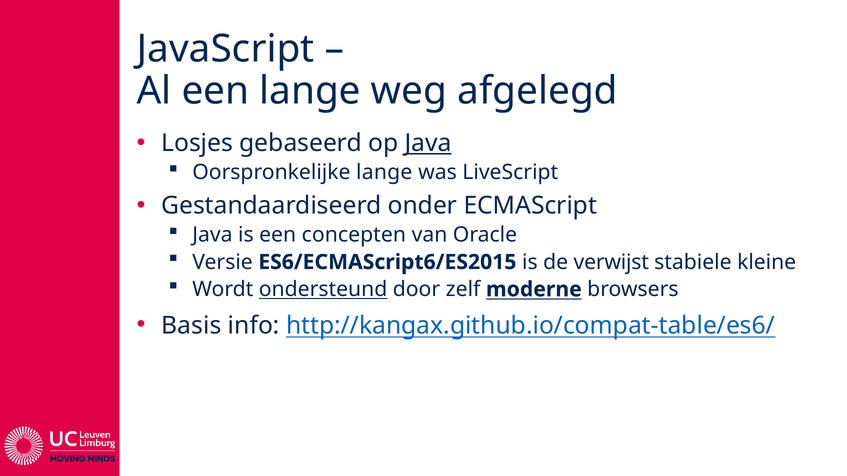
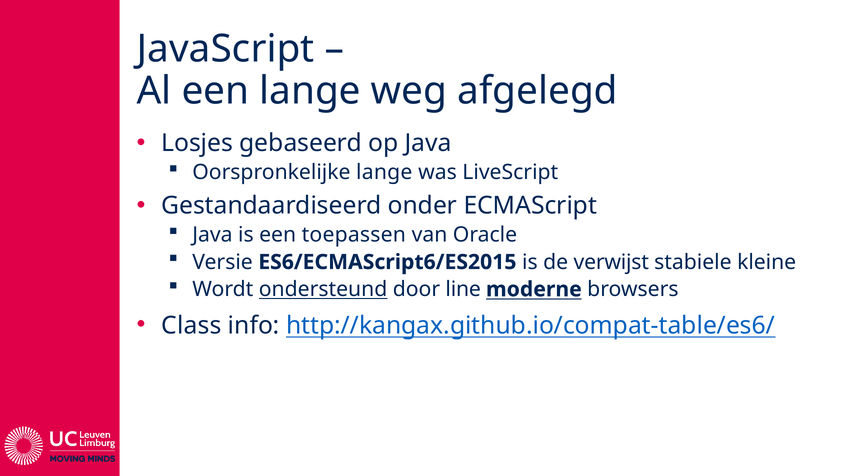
Java underline: present -> none (428, 143)
concepten: concepten -> toepassen (354, 235)
zelf: zelf -> line (463, 290)
Basis: Basis -> Class (191, 326)
